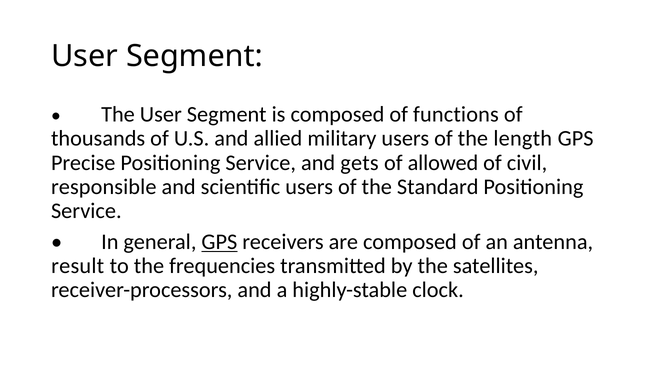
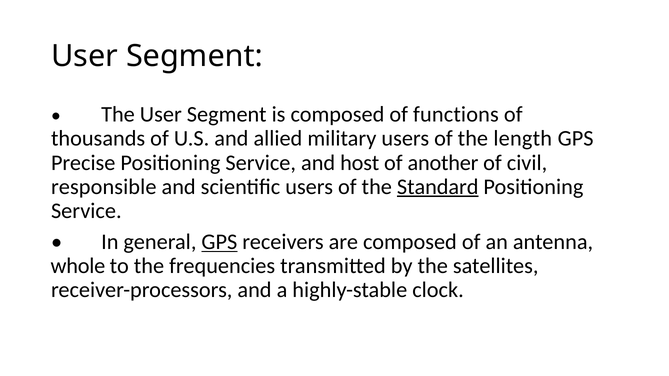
gets: gets -> host (360, 163)
allowed: allowed -> another (443, 163)
Standard underline: none -> present (438, 187)
result: result -> whole (78, 266)
